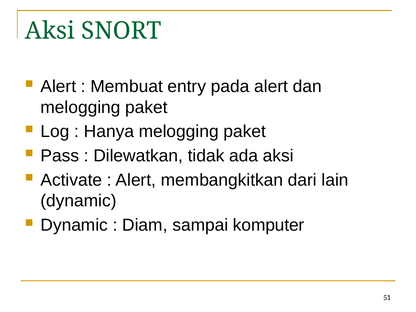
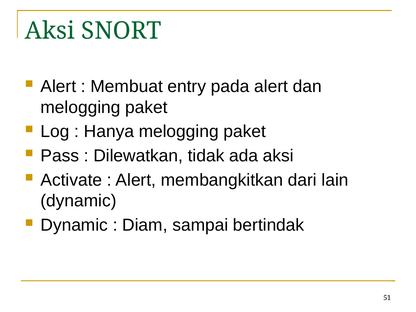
komputer: komputer -> bertindak (269, 225)
